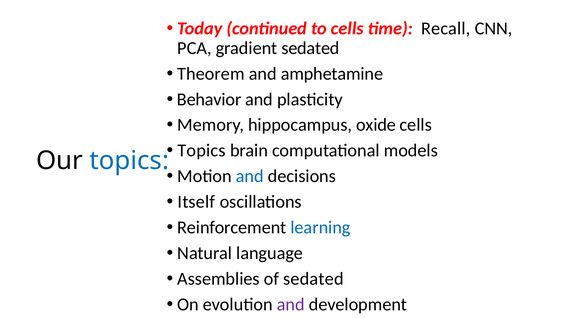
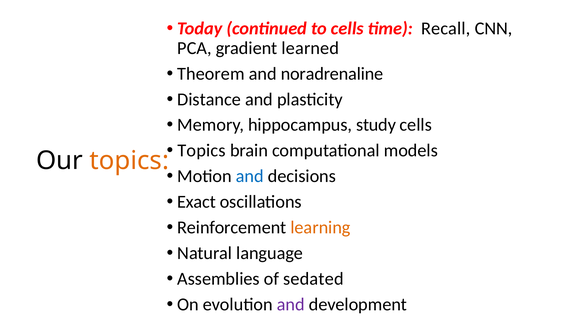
gradient sedated: sedated -> learned (310, 48)
amphetamine: amphetamine -> noradrenaline (332, 74)
Behavior: Behavior -> Distance (209, 99)
oxide: oxide -> study (376, 125)
topics colour: blue -> orange (129, 160)
Itself: Itself -> Exact (197, 202)
learning colour: blue -> orange (320, 227)
